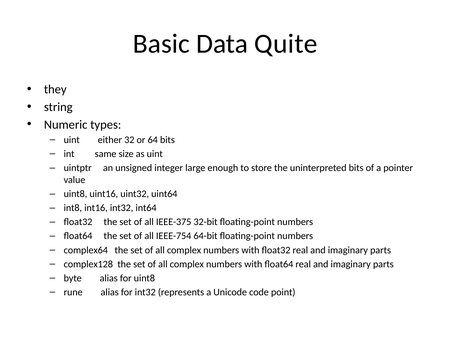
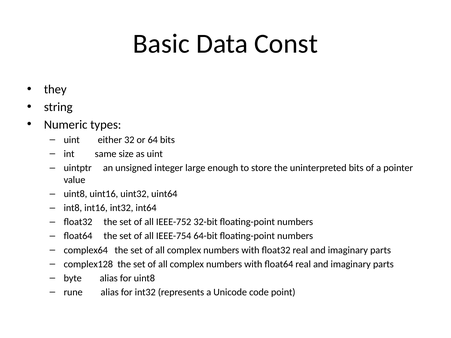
Quite: Quite -> Const (286, 44)
IEEE-375: IEEE-375 -> IEEE-752 (174, 222)
